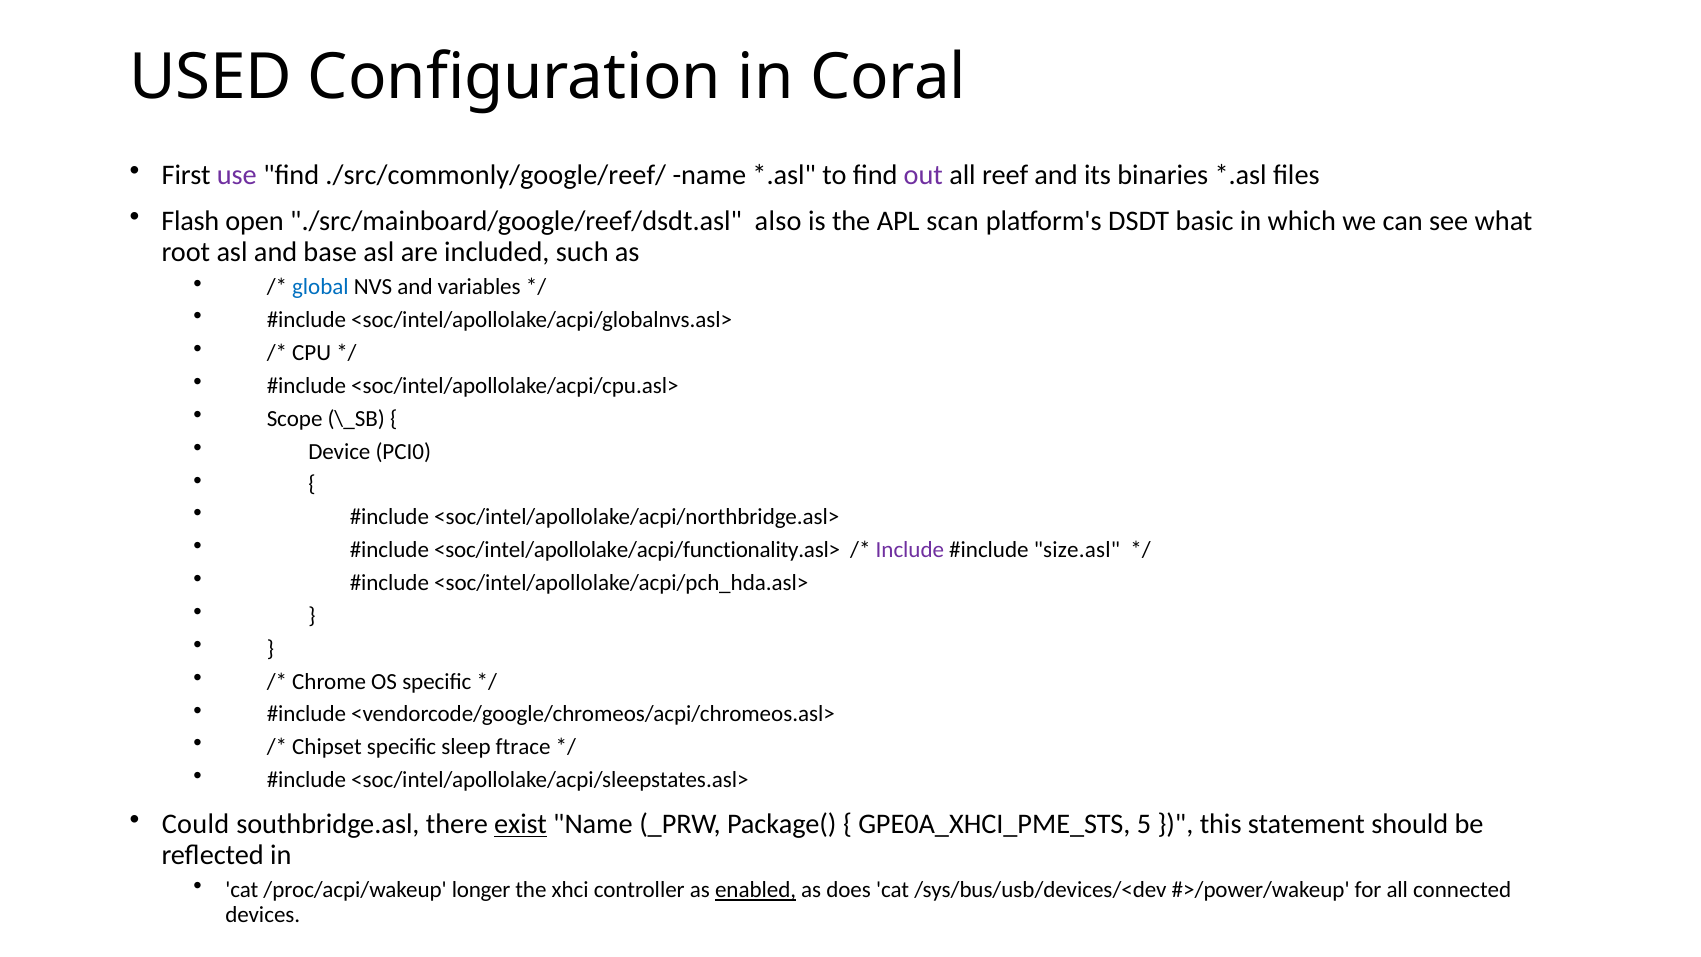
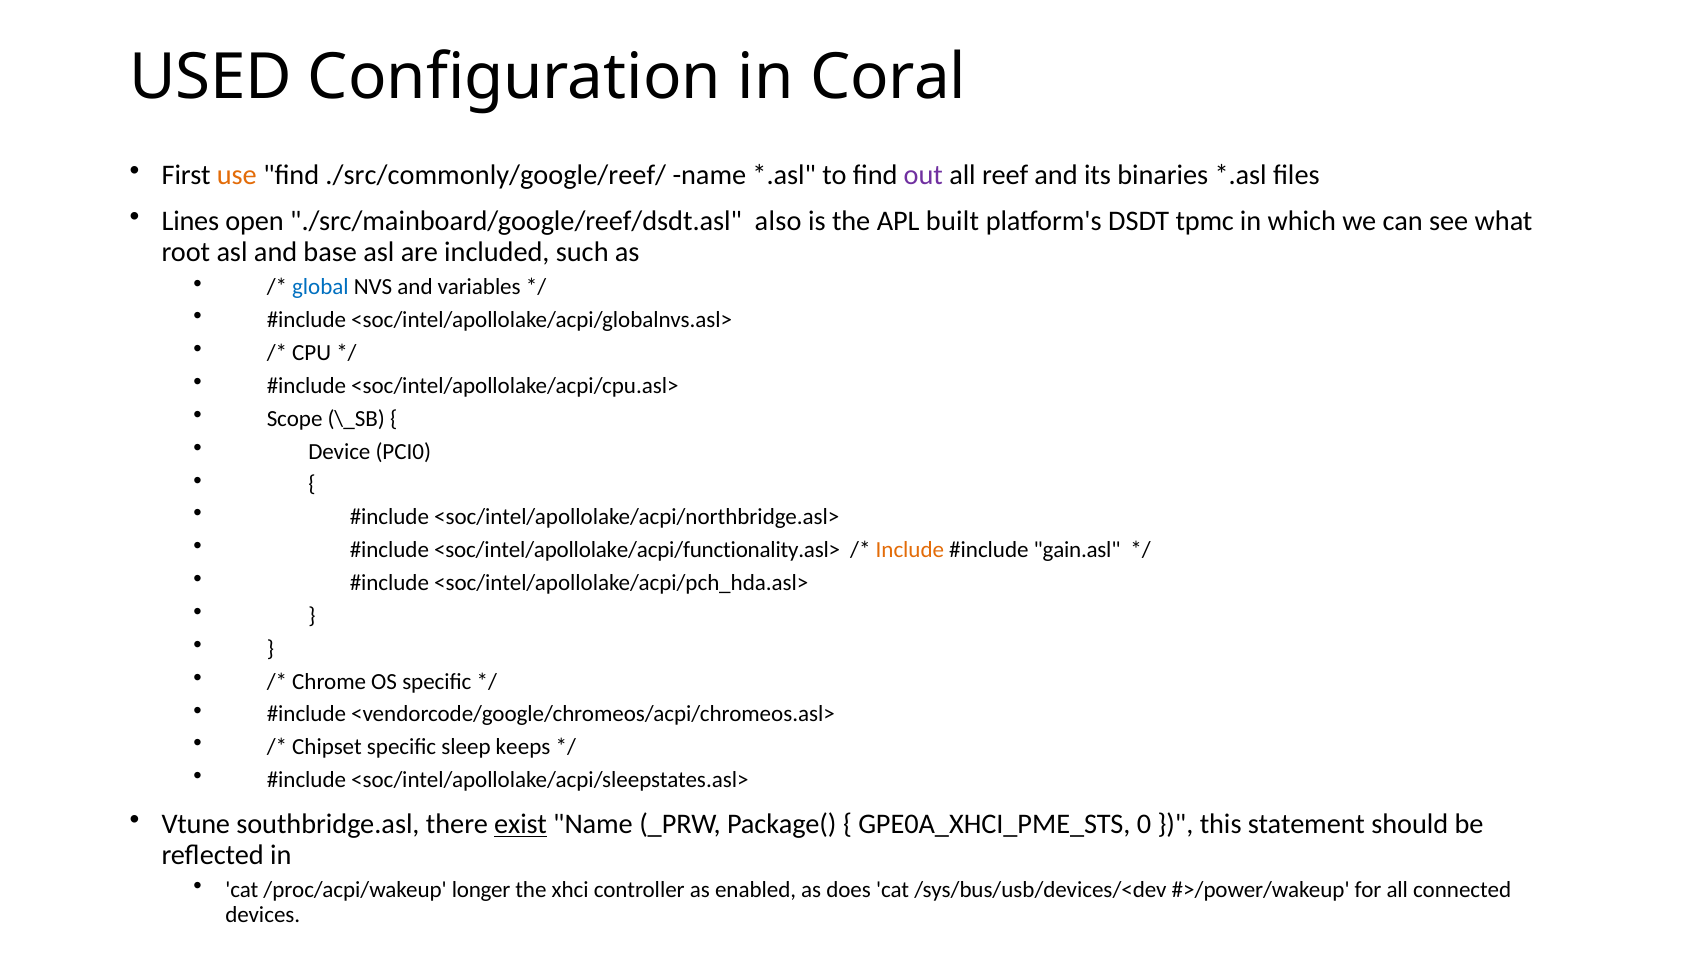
use colour: purple -> orange (237, 175)
Flash: Flash -> Lines (190, 222)
scan: scan -> built (953, 222)
basic: basic -> tpmc (1205, 222)
Include colour: purple -> orange (910, 550)
size.asl: size.asl -> gain.asl (1077, 550)
ftrace: ftrace -> keeps (523, 747)
Could: Could -> Vtune (196, 824)
5: 5 -> 0 (1144, 824)
enabled underline: present -> none (756, 890)
